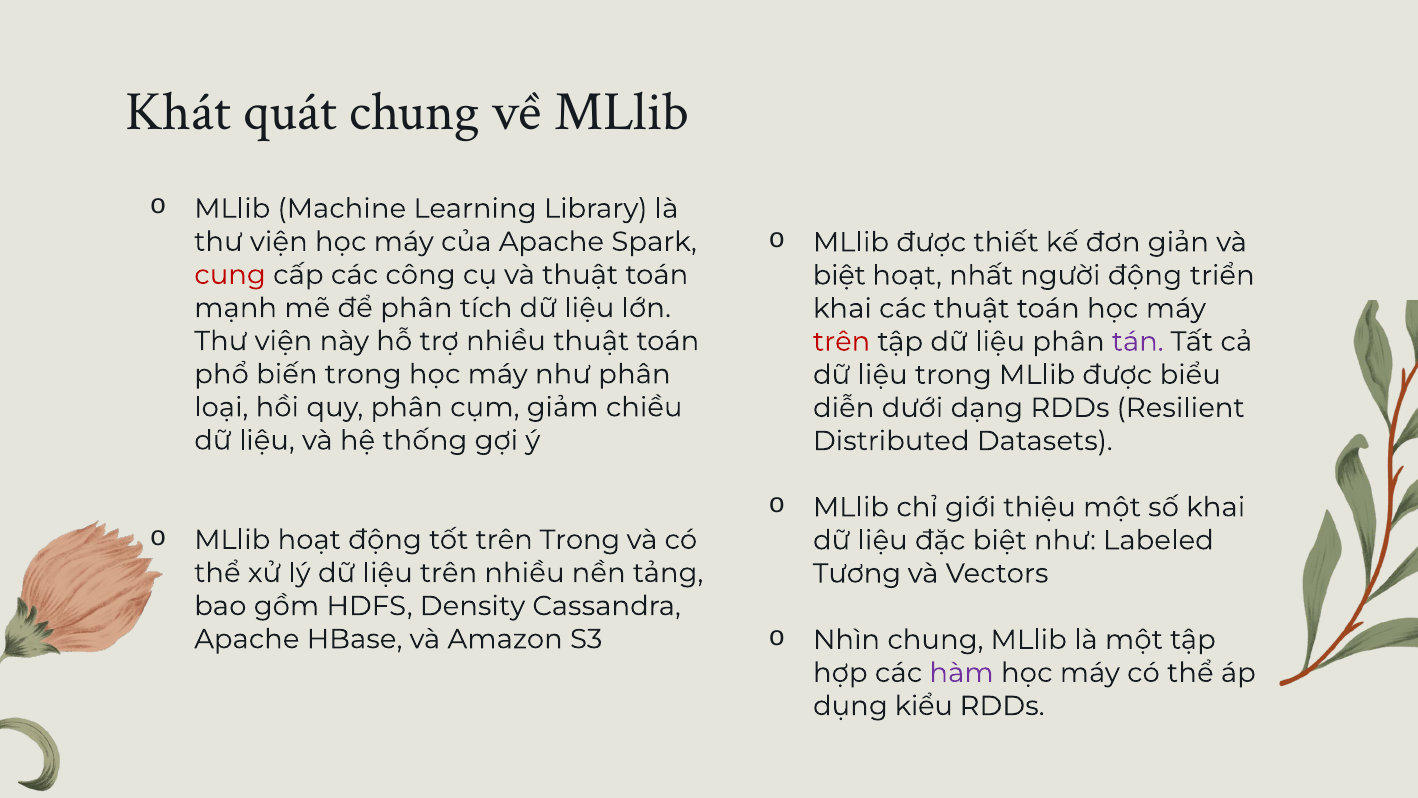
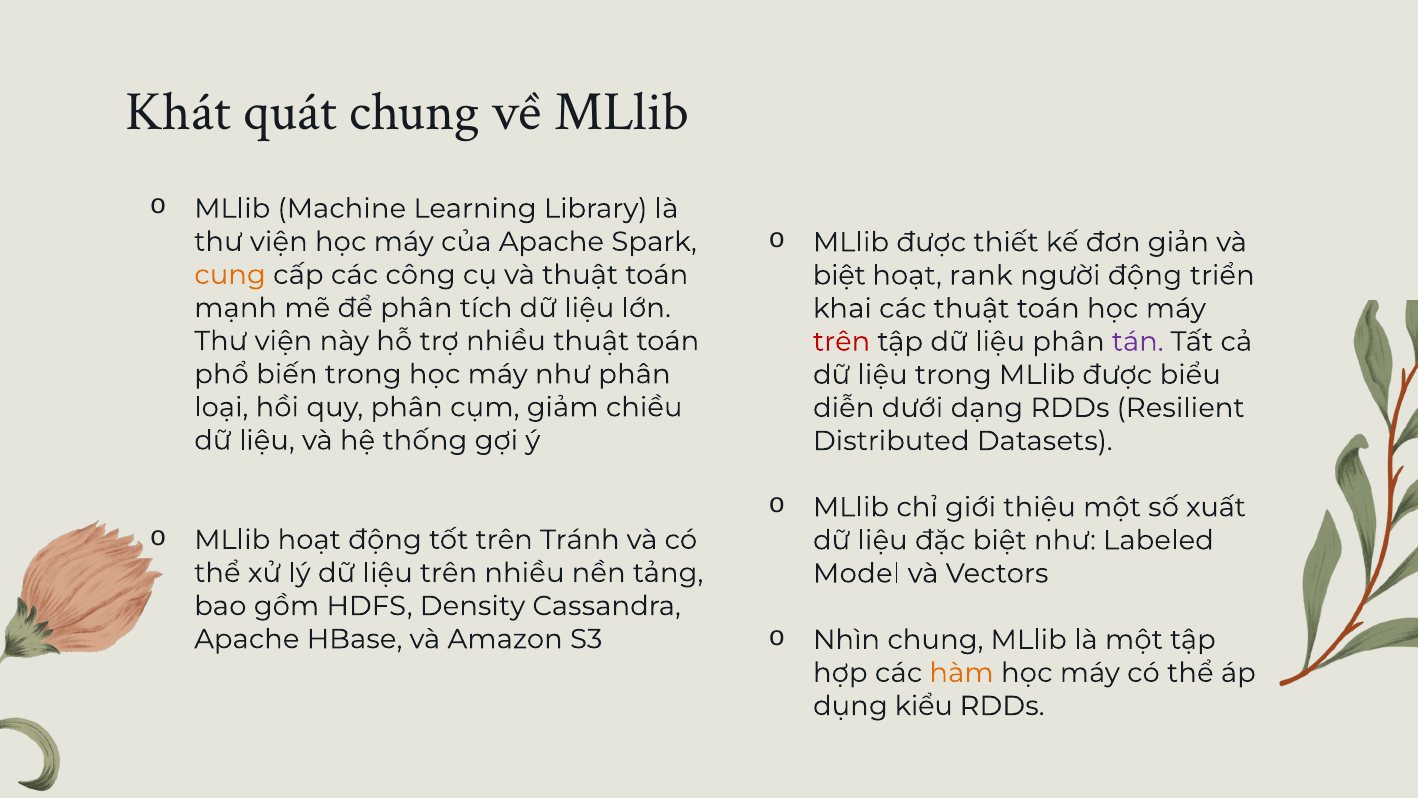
cung colour: red -> orange (230, 275)
nhất: nhất -> rank (981, 275)
số khai: khai -> xuất (1216, 507)
trên Trong: Trong -> Tránh (580, 540)
Tương: Tương -> Model (857, 573)
hàm colour: purple -> orange (962, 673)
